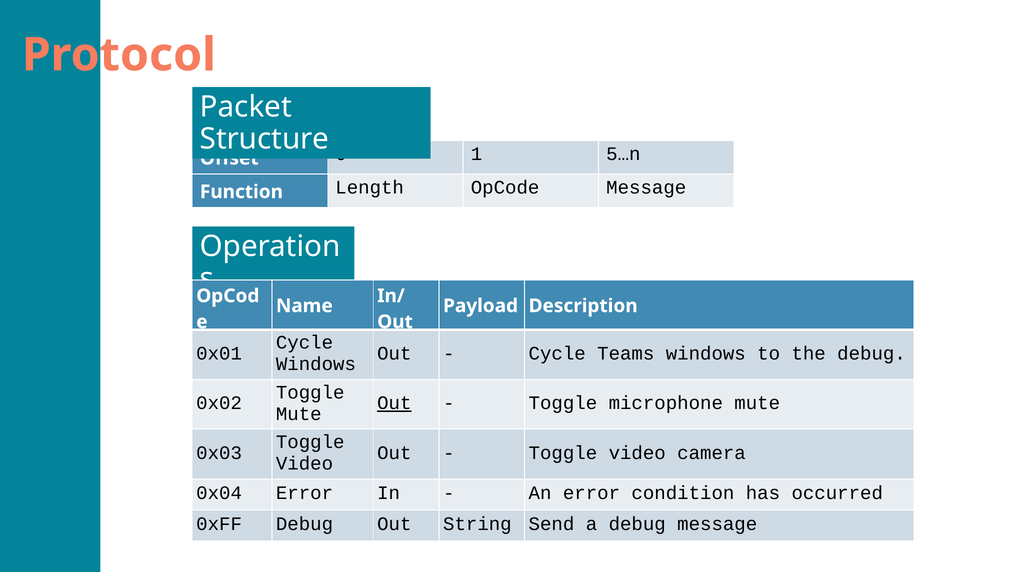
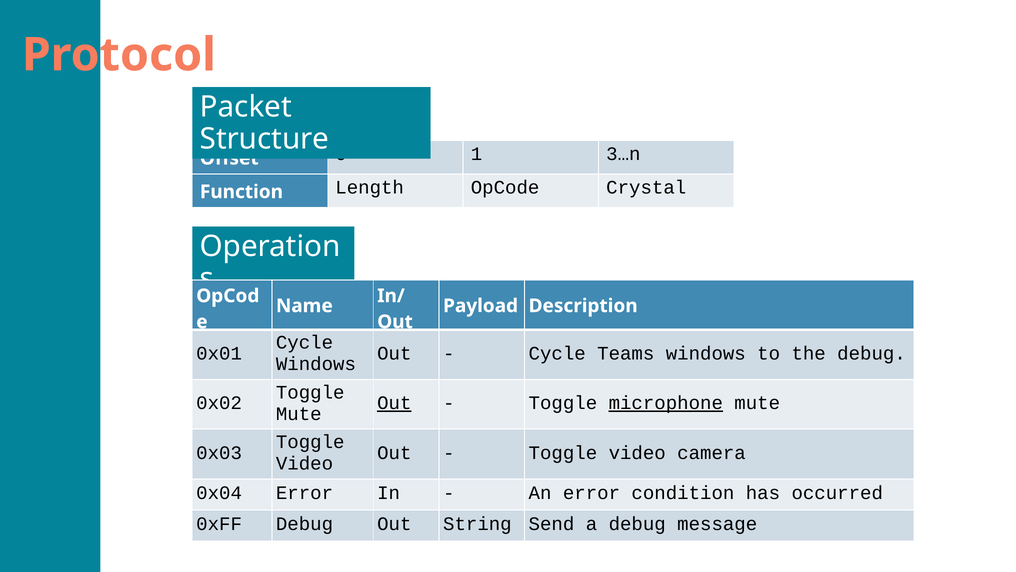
5…n: 5…n -> 3…n (623, 154)
OpCode Message: Message -> Crystal (646, 187)
microphone underline: none -> present (666, 403)
